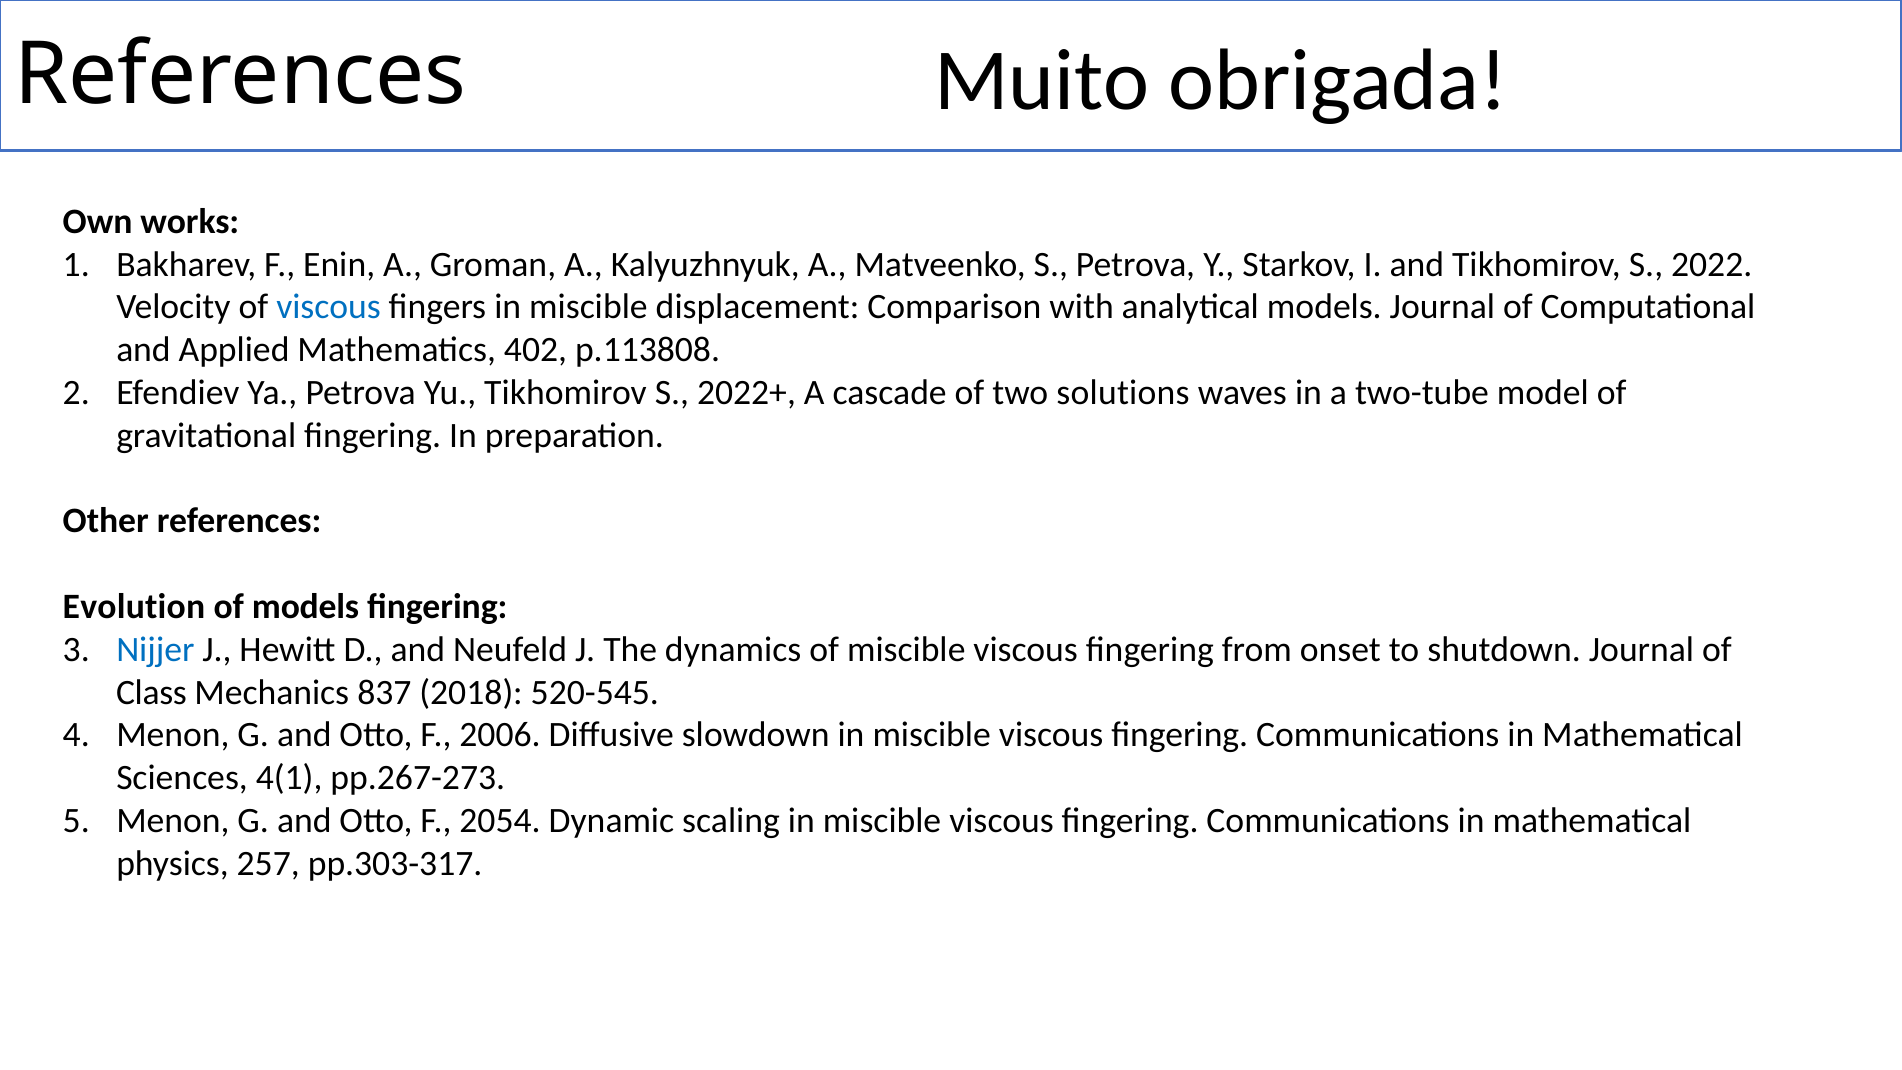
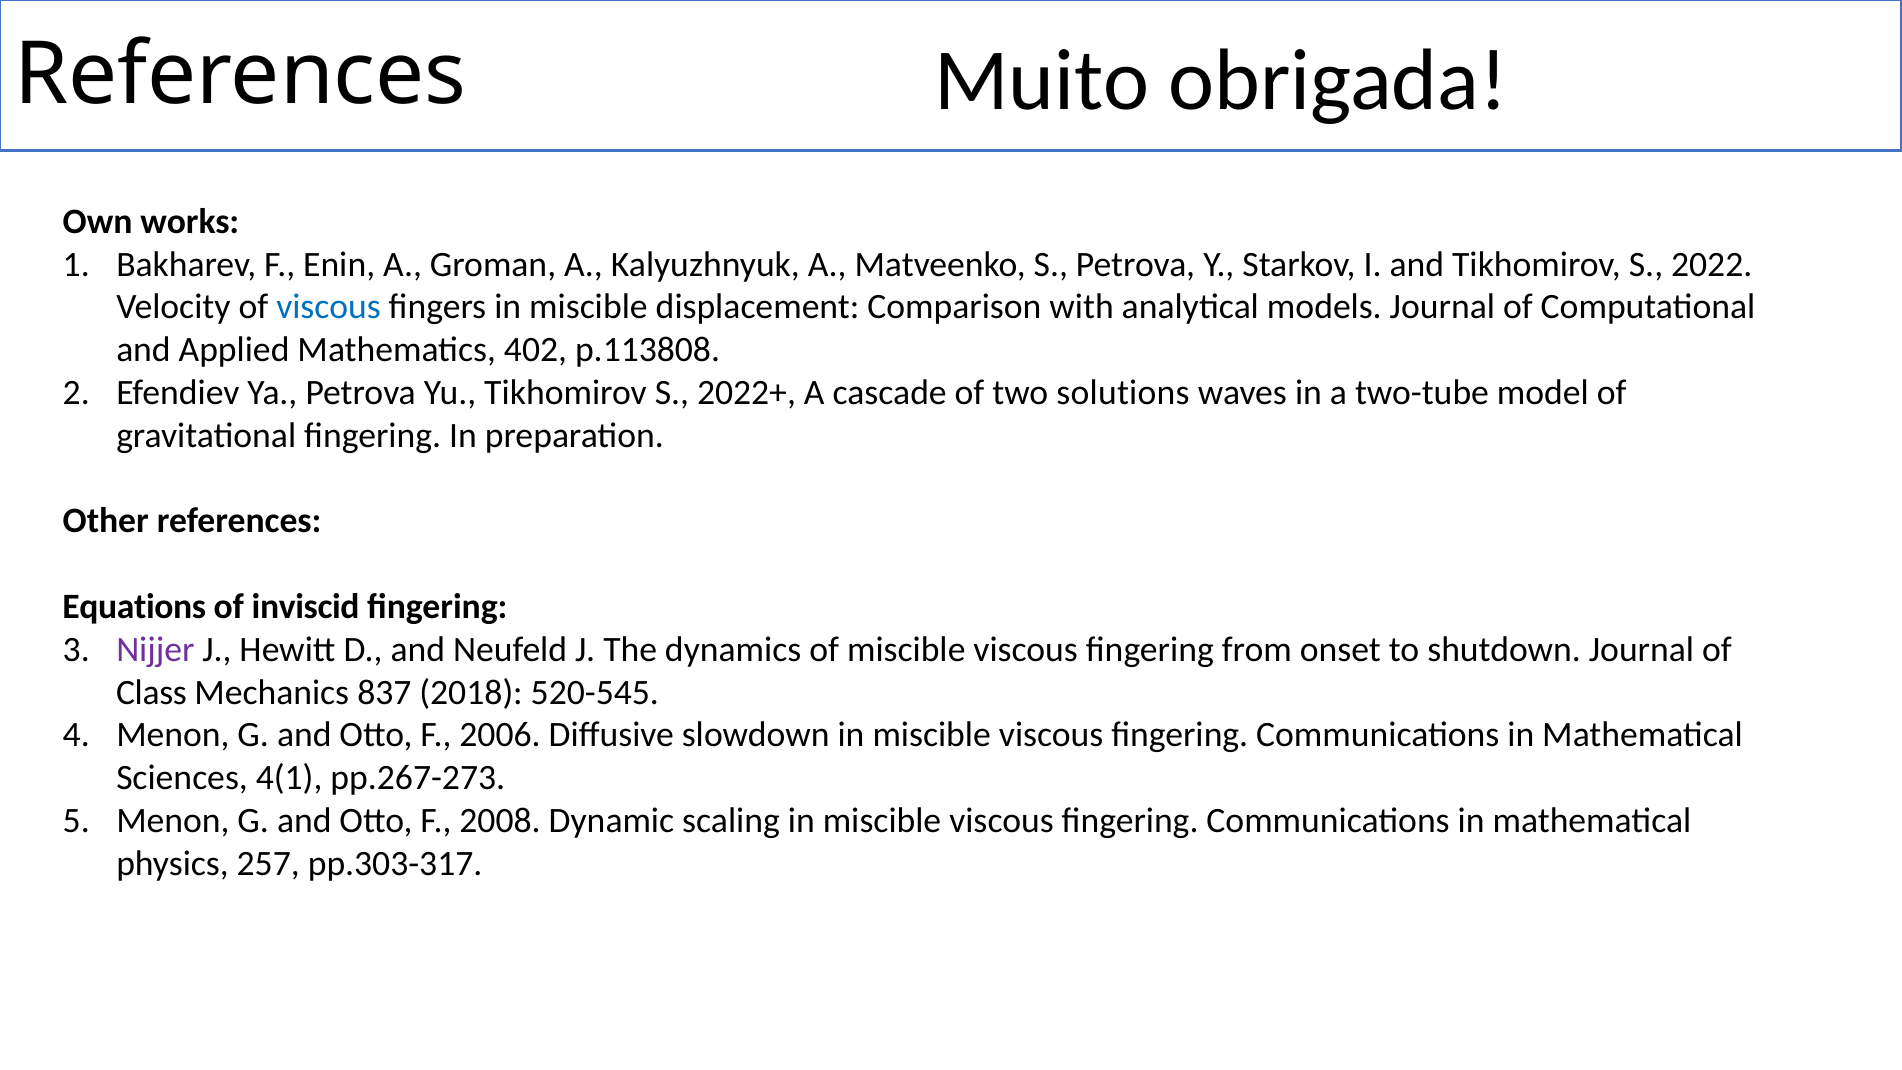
Evolution: Evolution -> Equations (134, 607)
of models: models -> inviscid (306, 607)
Nijjer colour: blue -> purple (155, 650)
2054: 2054 -> 2008 (500, 821)
